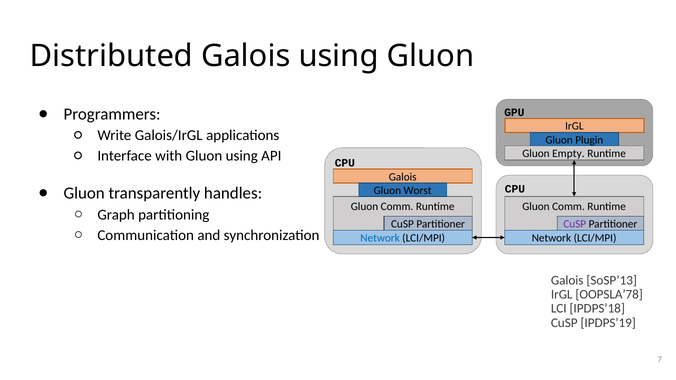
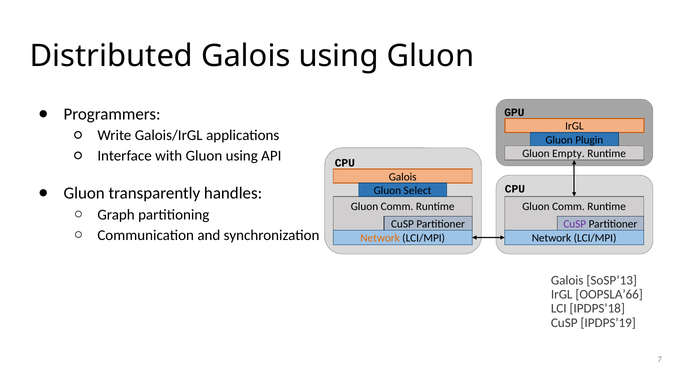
Worst: Worst -> Select (418, 191)
Network colour: blue -> orange (380, 238)
OOPSLA’78: OOPSLA’78 -> OOPSLA’66 (609, 295)
